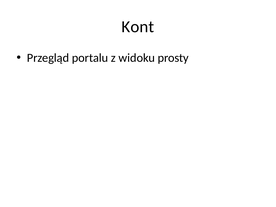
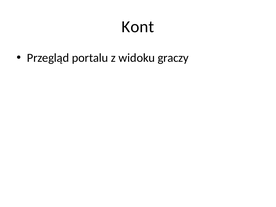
prosty: prosty -> graczy (173, 58)
